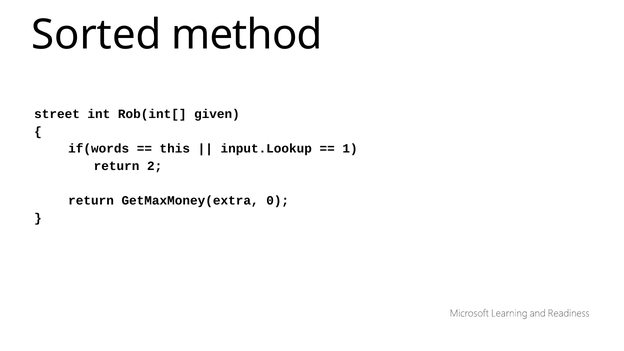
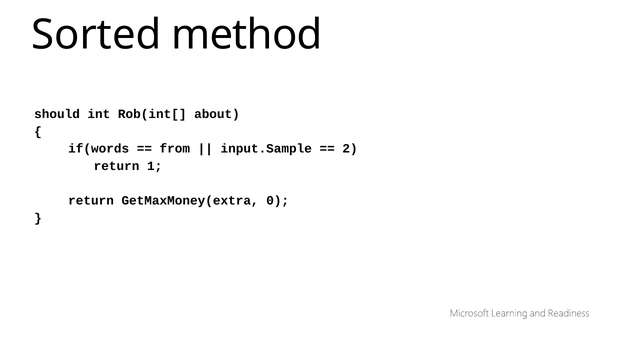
street: street -> should (57, 114)
given: given -> about (217, 114)
this: this -> from (175, 149)
input.Lookup: input.Lookup -> input.Sample (266, 149)
1: 1 -> 2 (350, 149)
2: 2 -> 1 (155, 166)
